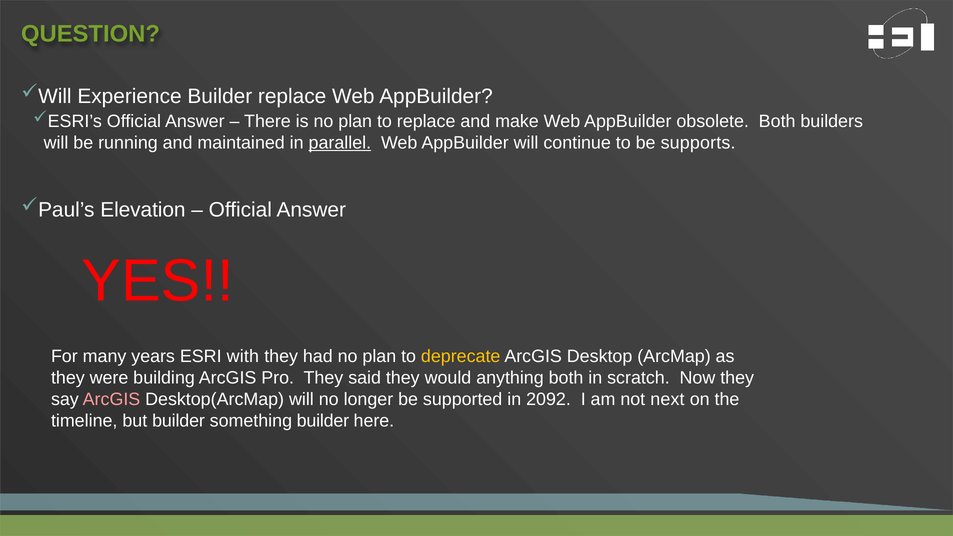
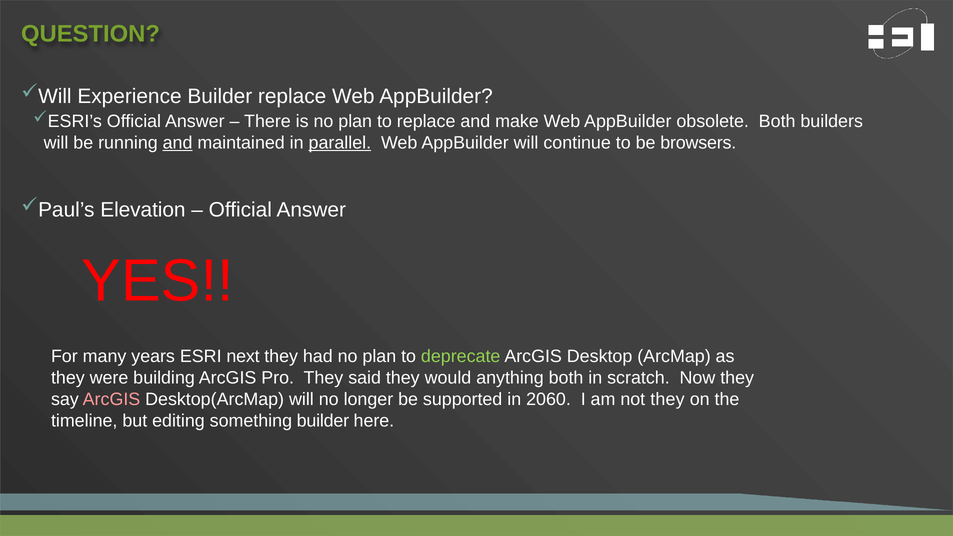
and underline: none -> present (178, 143)
supports: supports -> browsers (698, 143)
with: with -> next (243, 356)
deprecate colour: yellow -> light green (461, 356)
2092: 2092 -> 2060 (549, 399)
not next: next -> they (667, 399)
but builder: builder -> editing (178, 421)
